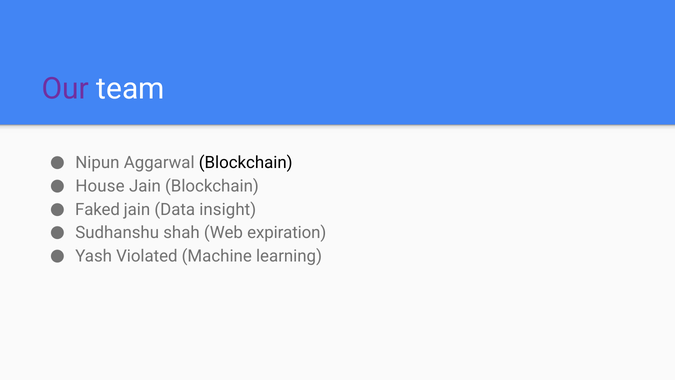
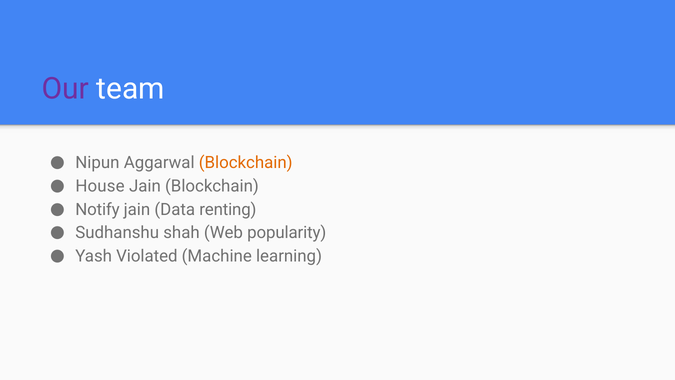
Blockchain colour: black -> orange (246, 163)
Faked: Faked -> Notify (97, 209)
insight: insight -> renting (228, 209)
expiration: expiration -> popularity (287, 233)
